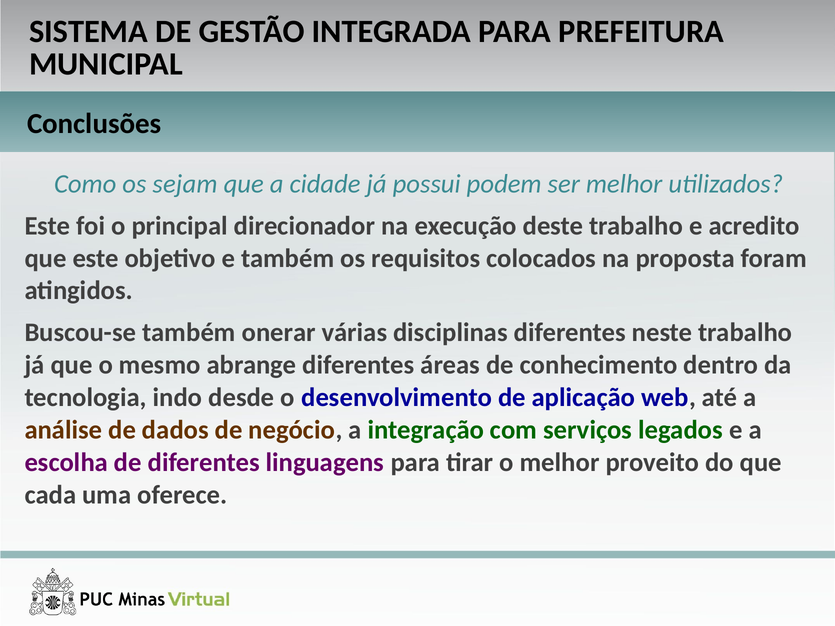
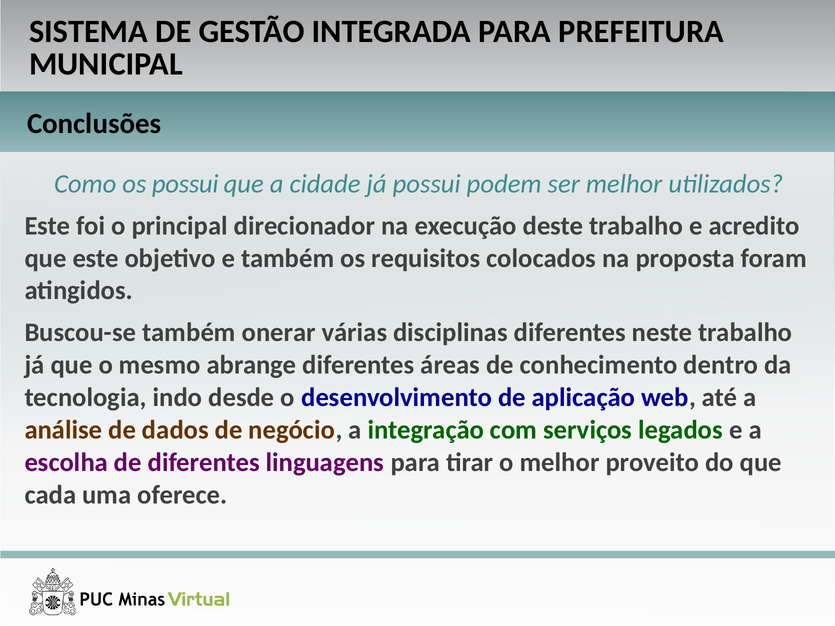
os sejam: sejam -> possui (185, 184)
